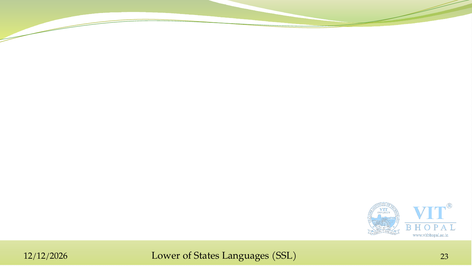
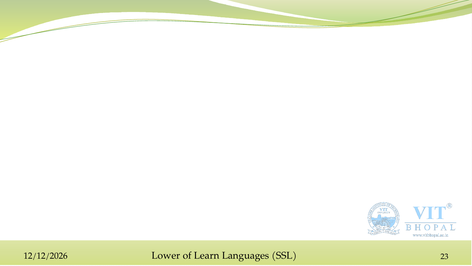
States: States -> Learn (207, 255)
